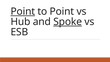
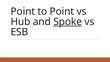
Point underline: present -> none (23, 11)
